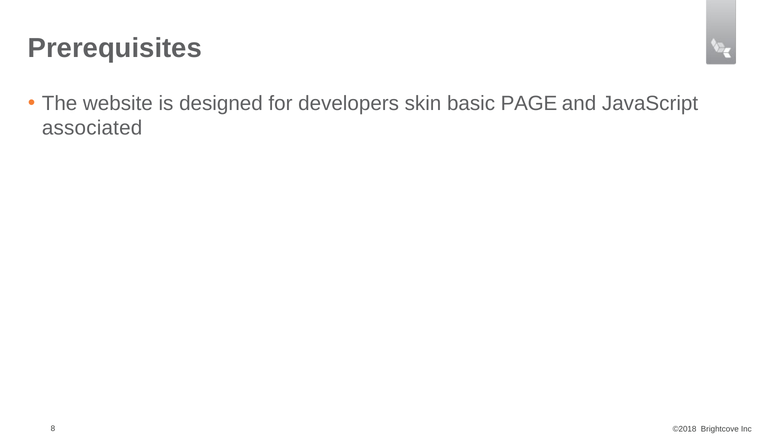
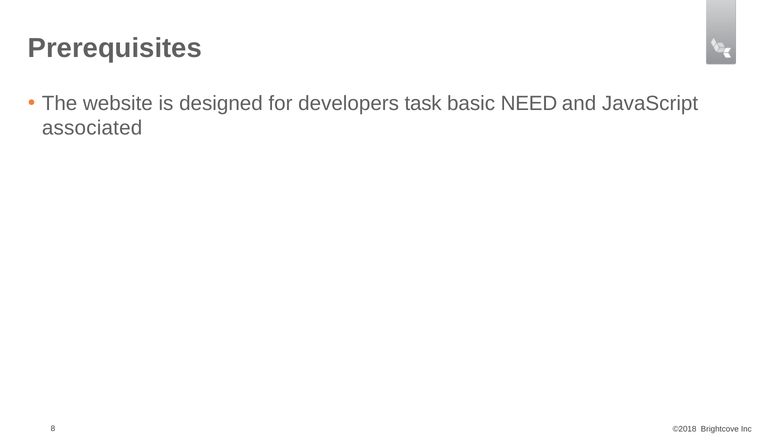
skin: skin -> task (423, 103)
PAGE: PAGE -> NEED (529, 103)
